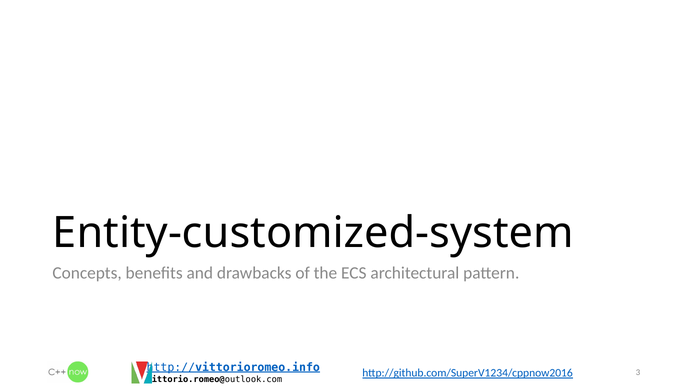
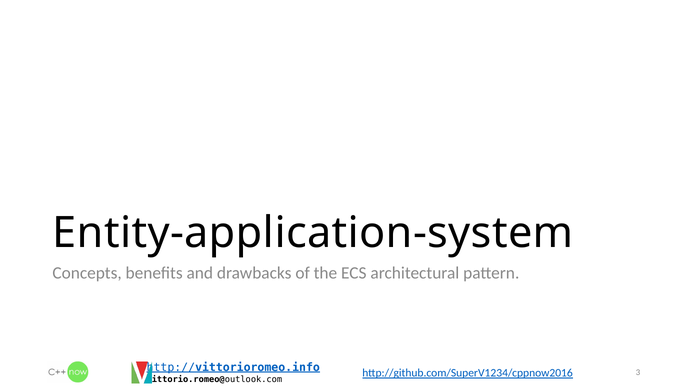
Entity-customized-system: Entity-customized-system -> Entity-application-system (313, 233)
